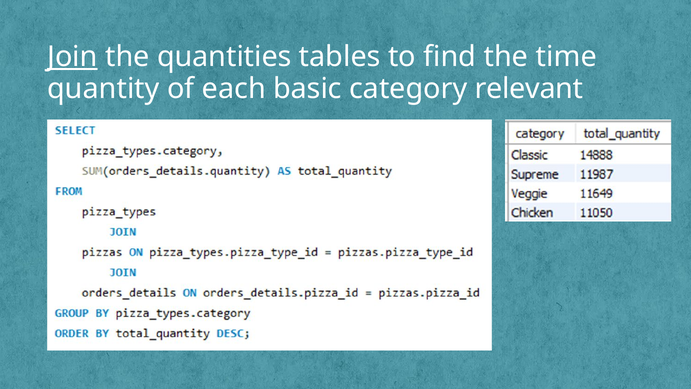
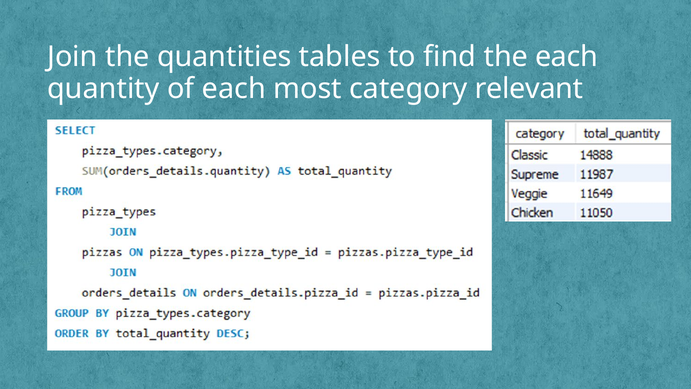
Join underline: present -> none (72, 57)
the time: time -> each (567, 57)
basic: basic -> most (307, 89)
